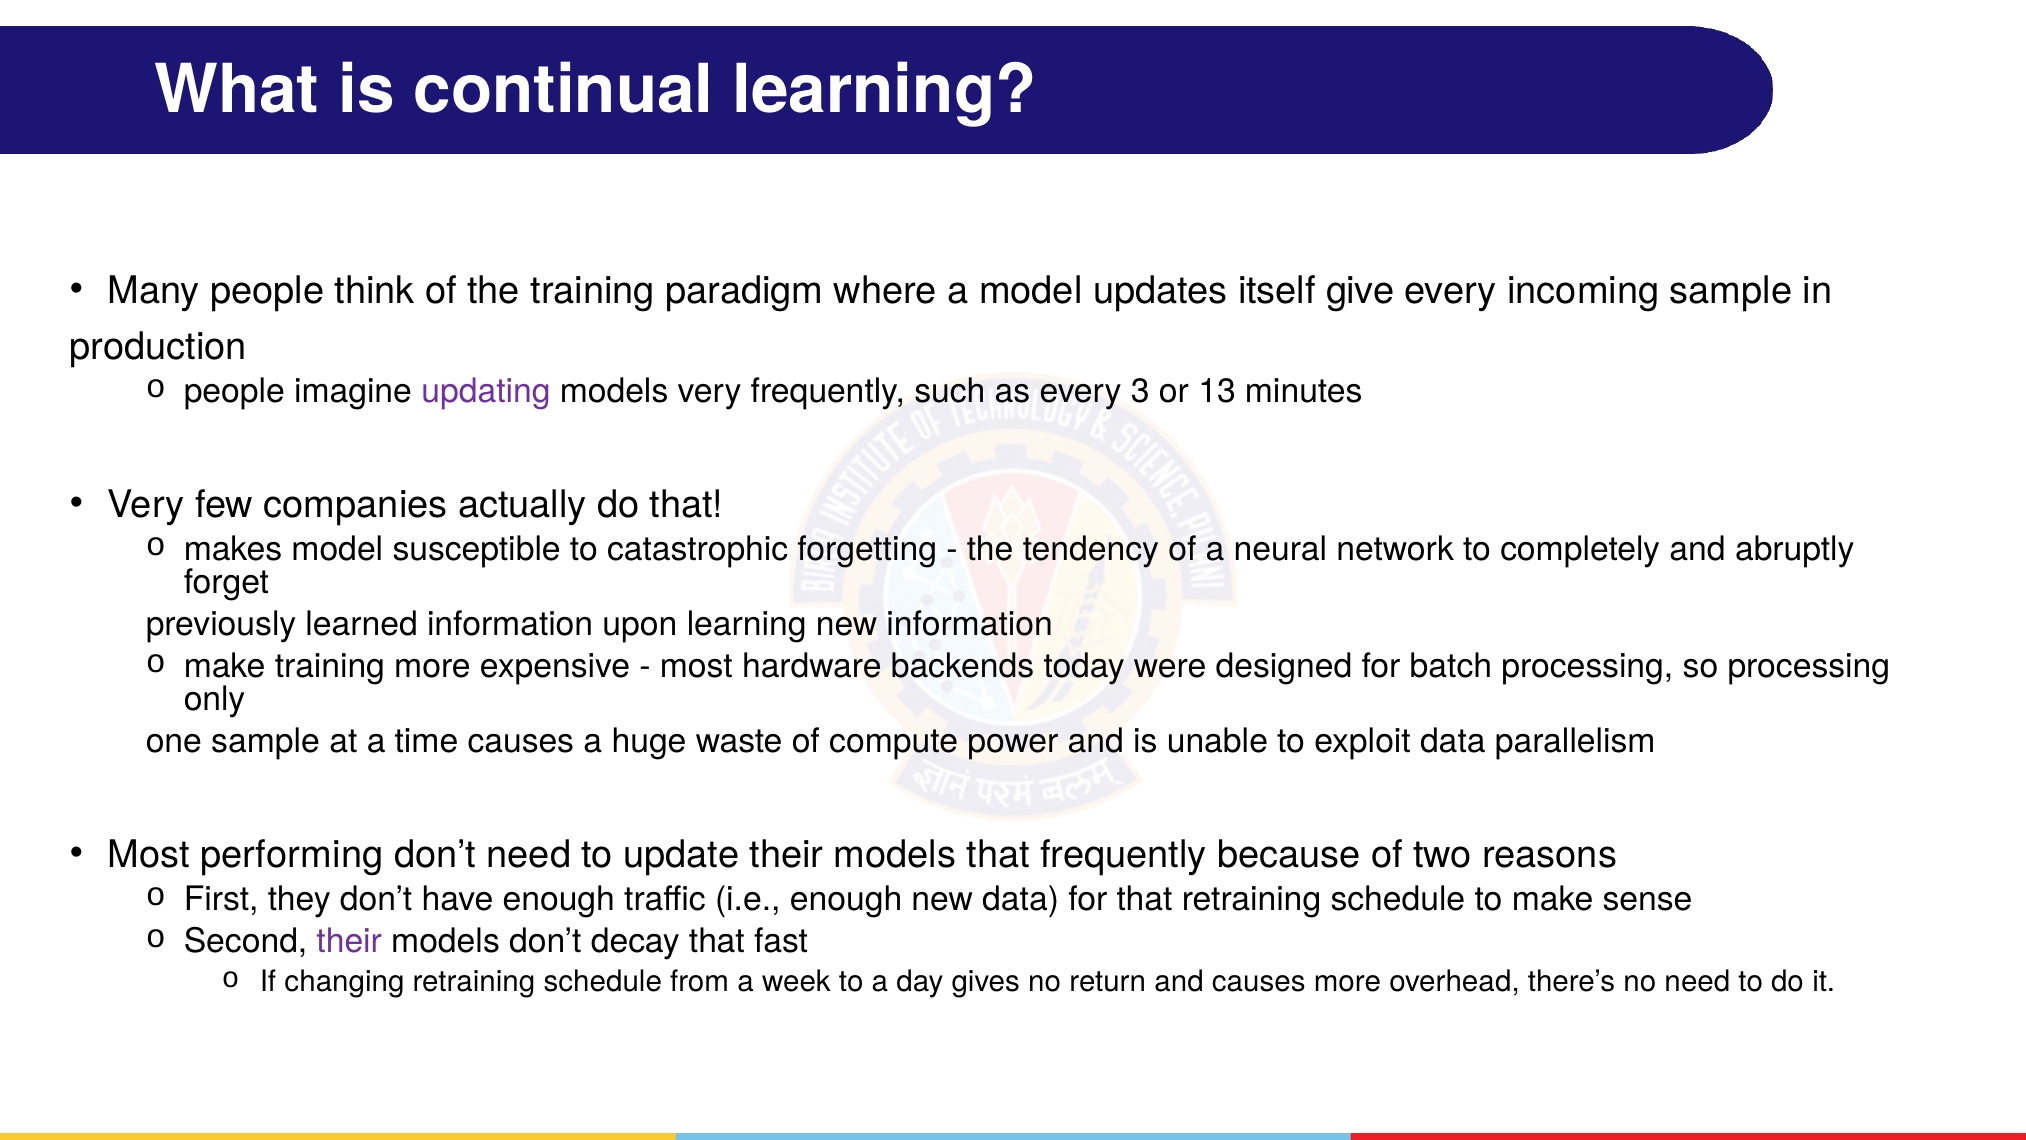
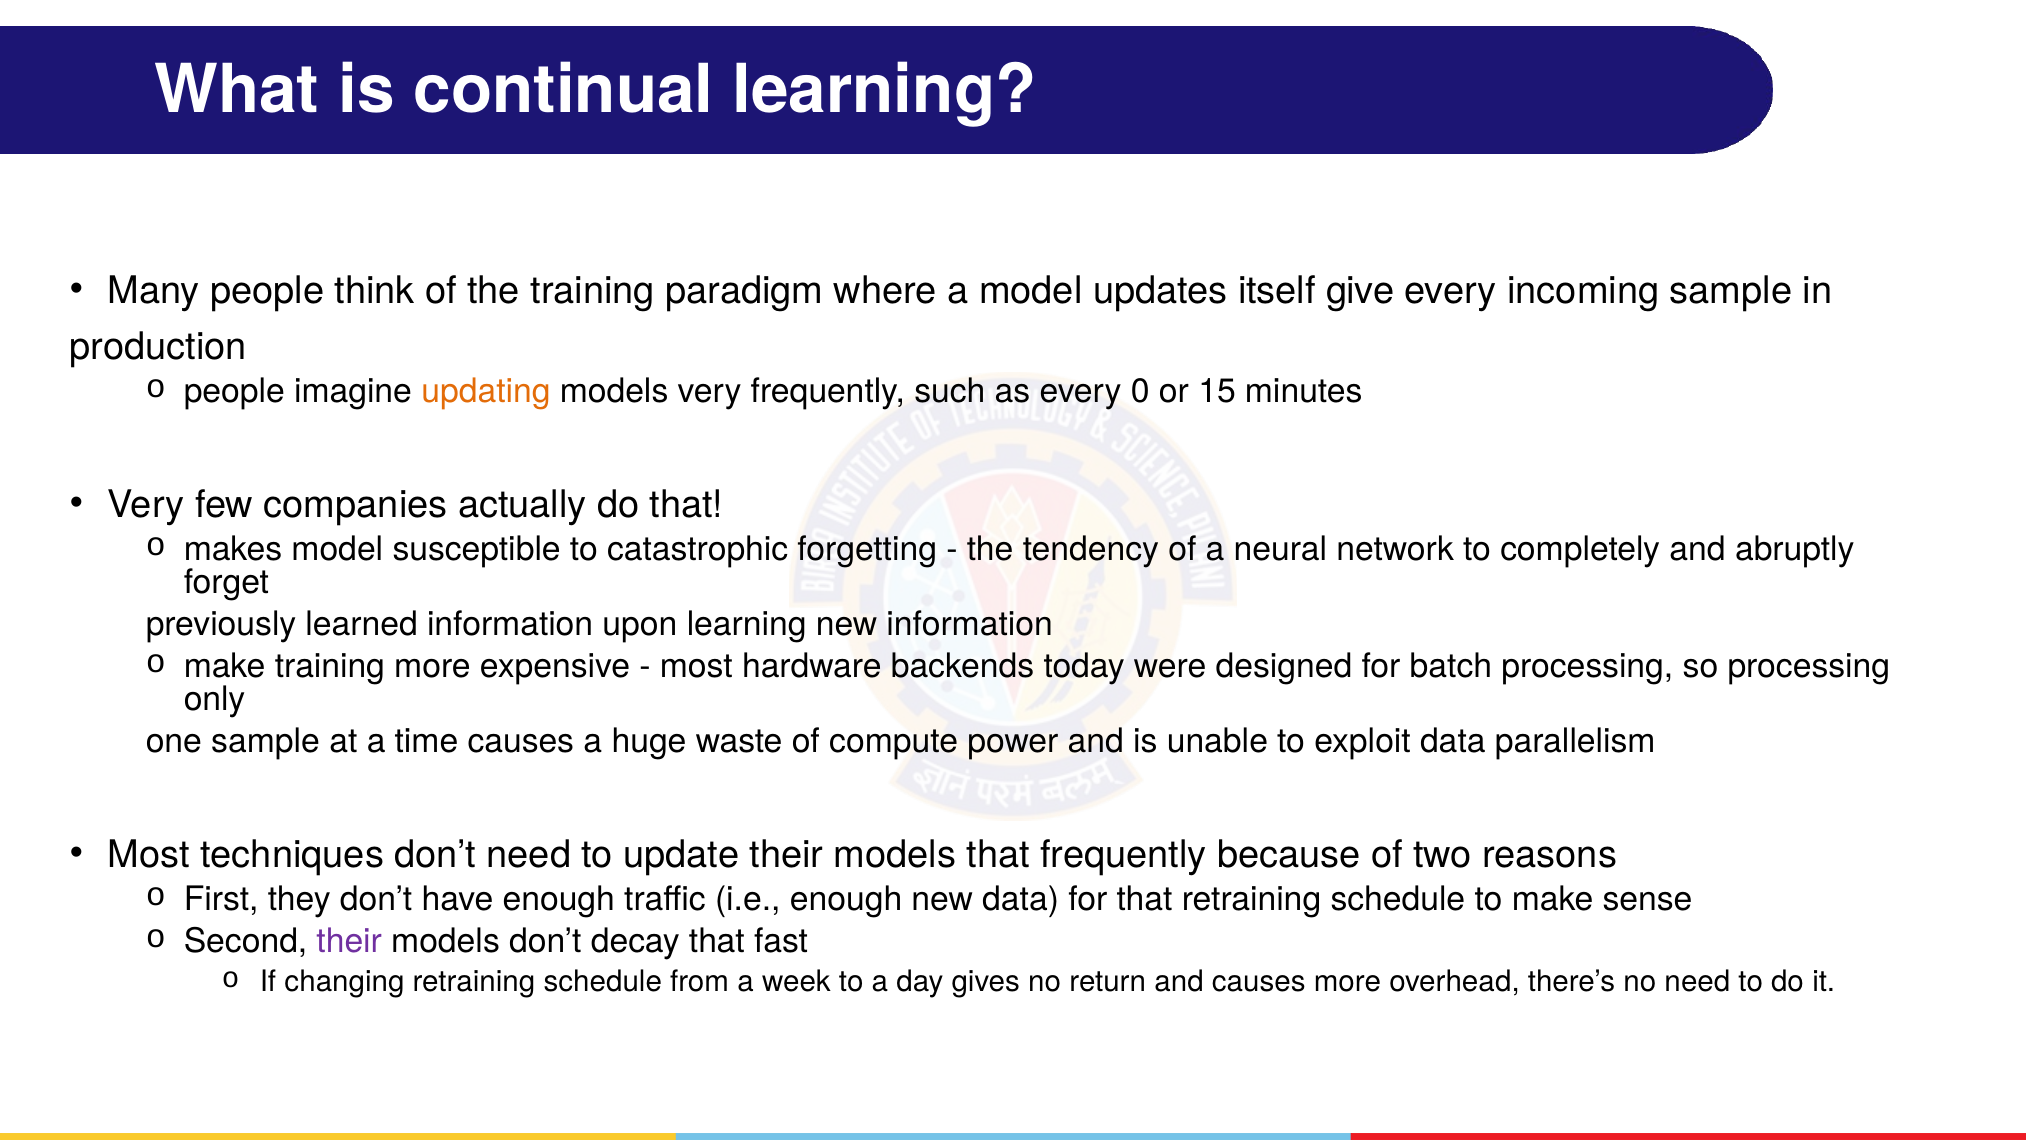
updating colour: purple -> orange (486, 391)
3: 3 -> 0 (1140, 391)
13: 13 -> 15 (1217, 391)
performing: performing -> techniques (292, 855)
